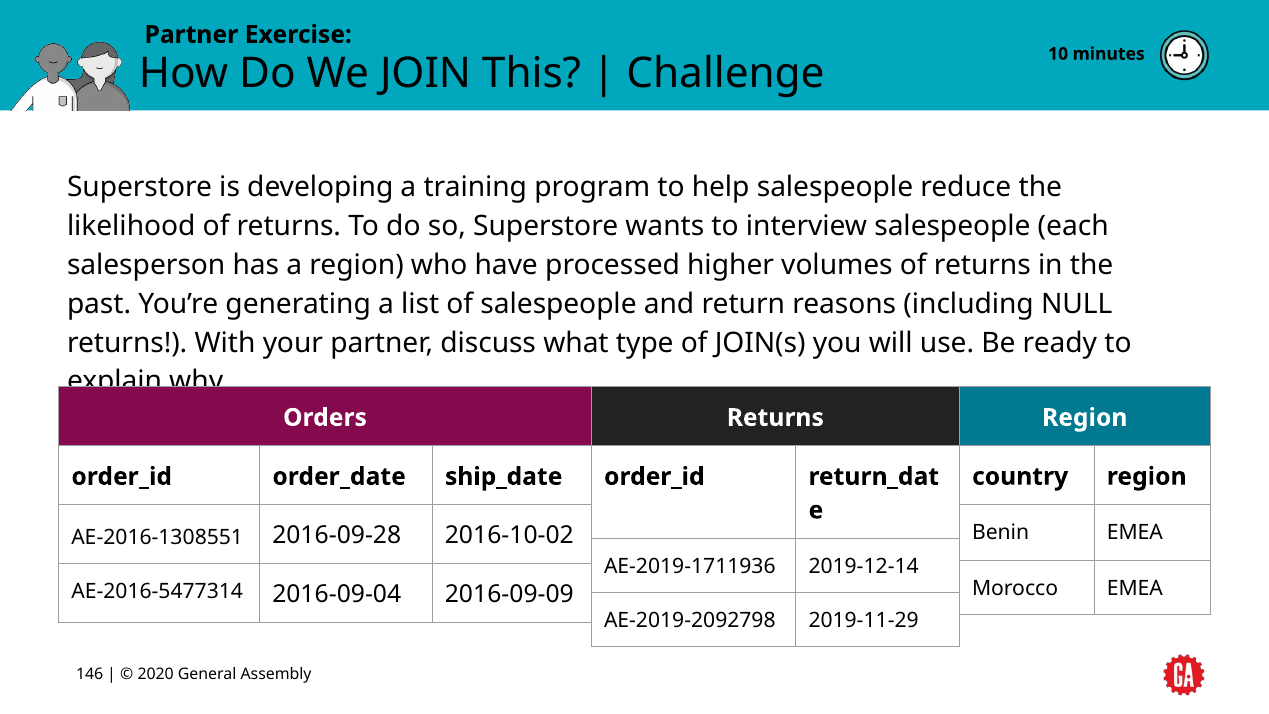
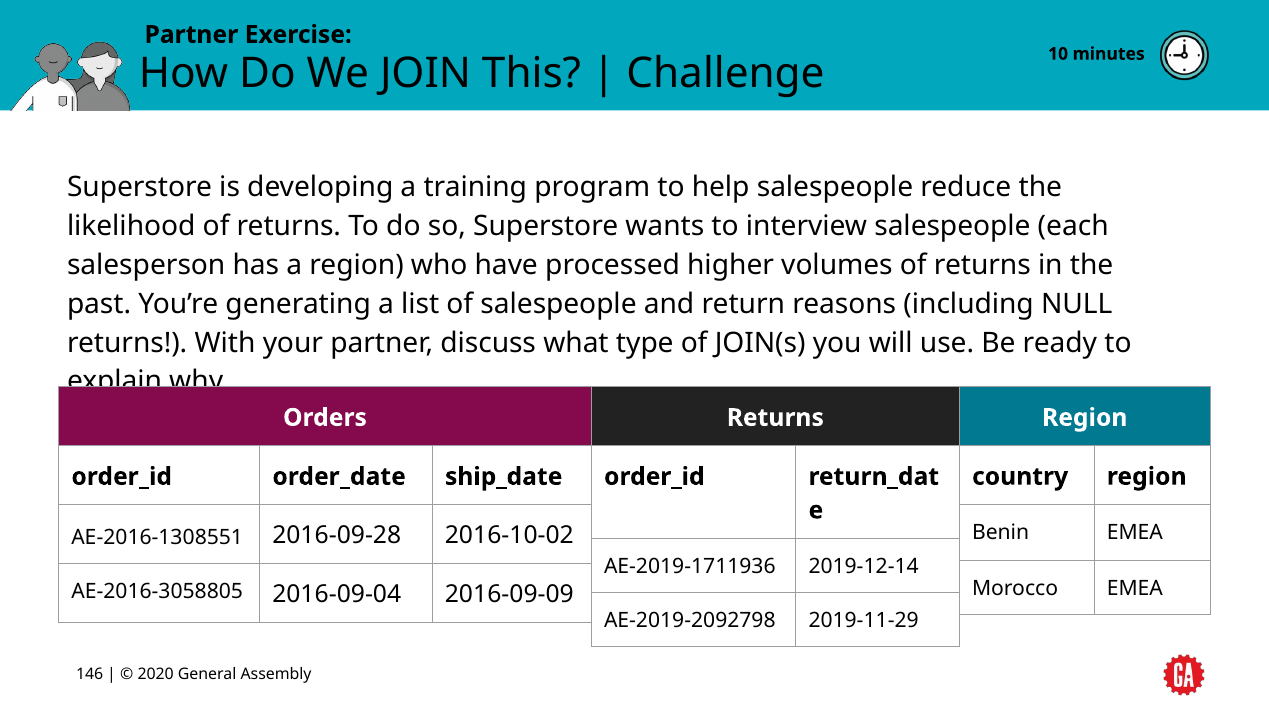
AE-2016-5477314: AE-2016-5477314 -> AE-2016-3058805 (157, 592)
